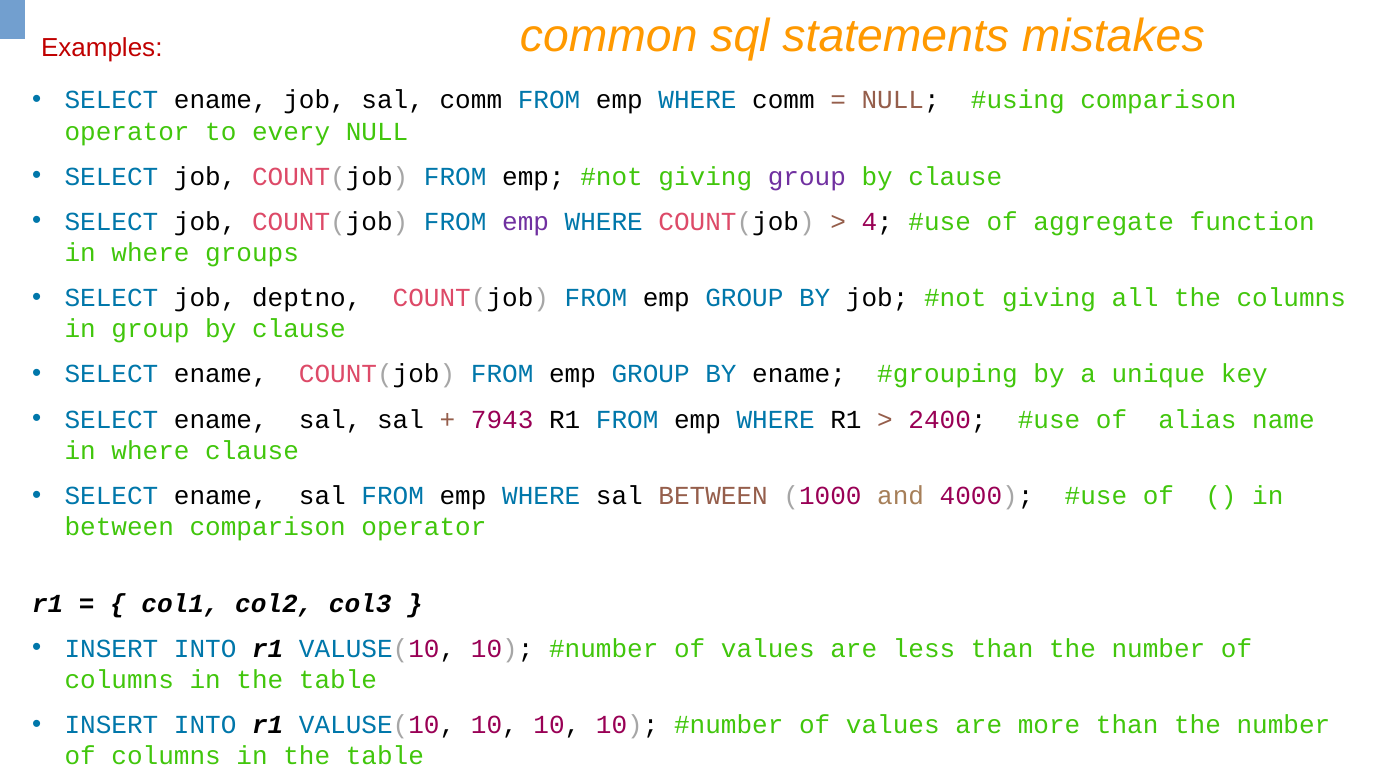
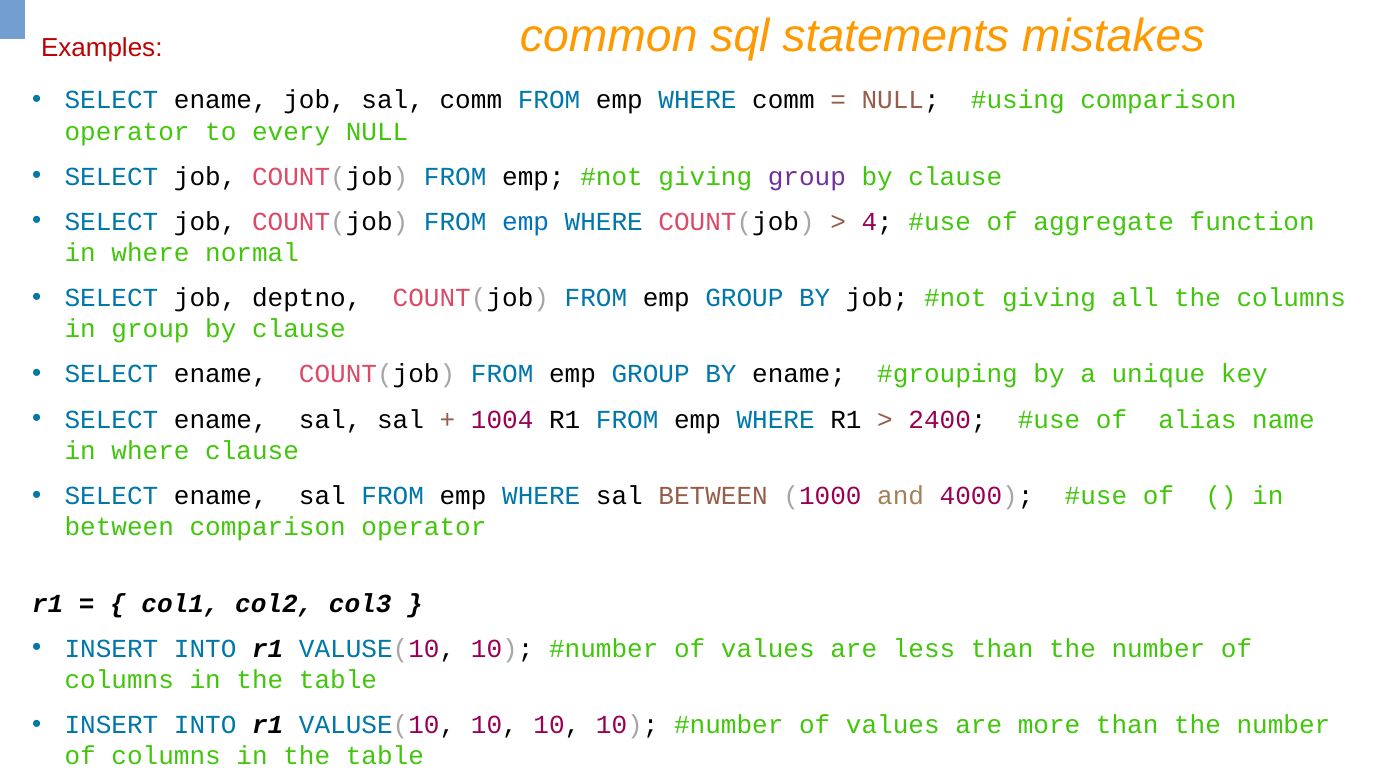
emp colour: purple -> blue (526, 222)
groups: groups -> normal (252, 253)
7943: 7943 -> 1004 (502, 420)
